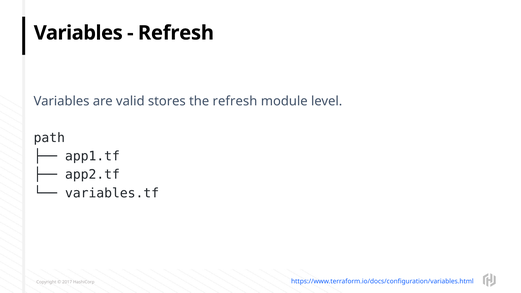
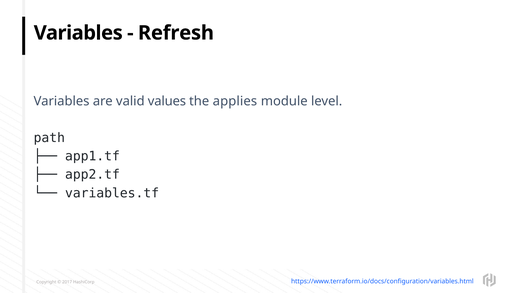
stores: stores -> values (167, 101)
the refresh: refresh -> applies (235, 101)
